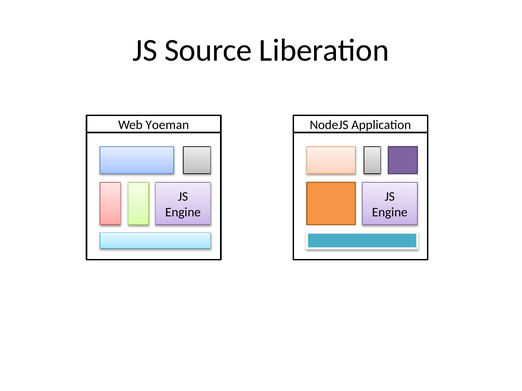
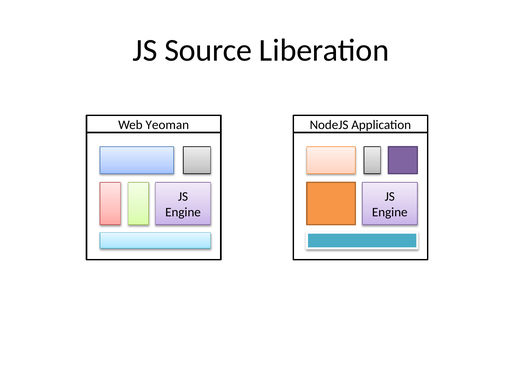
Yoeman: Yoeman -> Yeoman (167, 125)
